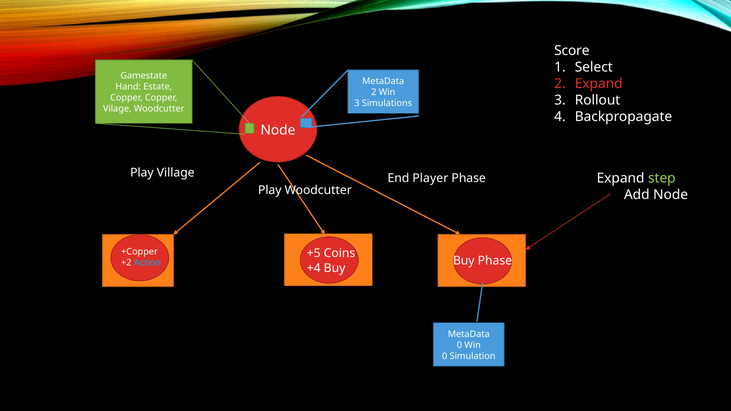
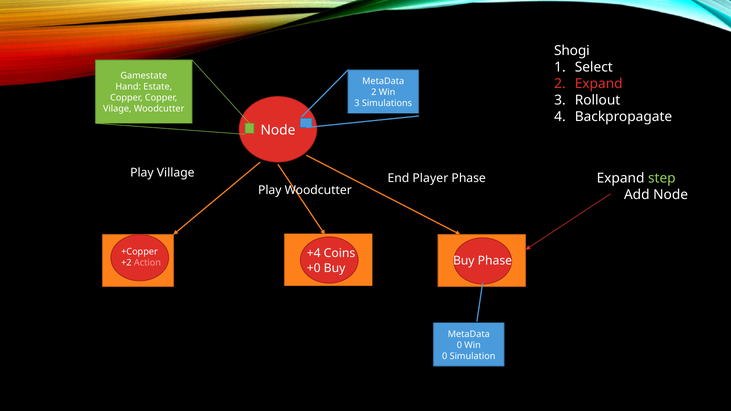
Score: Score -> Shogi (572, 51)
+5: +5 -> +4 (314, 254)
Action colour: light blue -> pink (147, 263)
+4: +4 -> +0 (314, 268)
